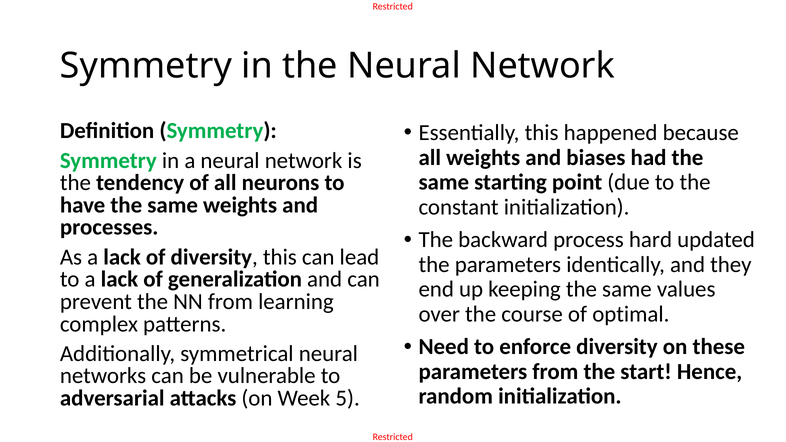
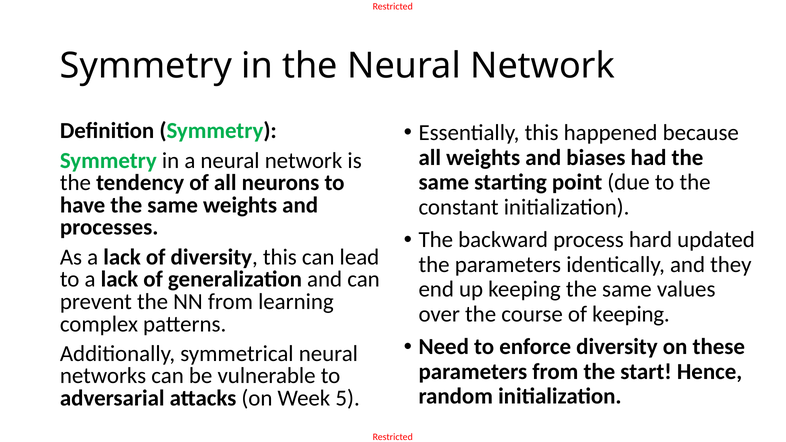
of optimal: optimal -> keeping (631, 314)
